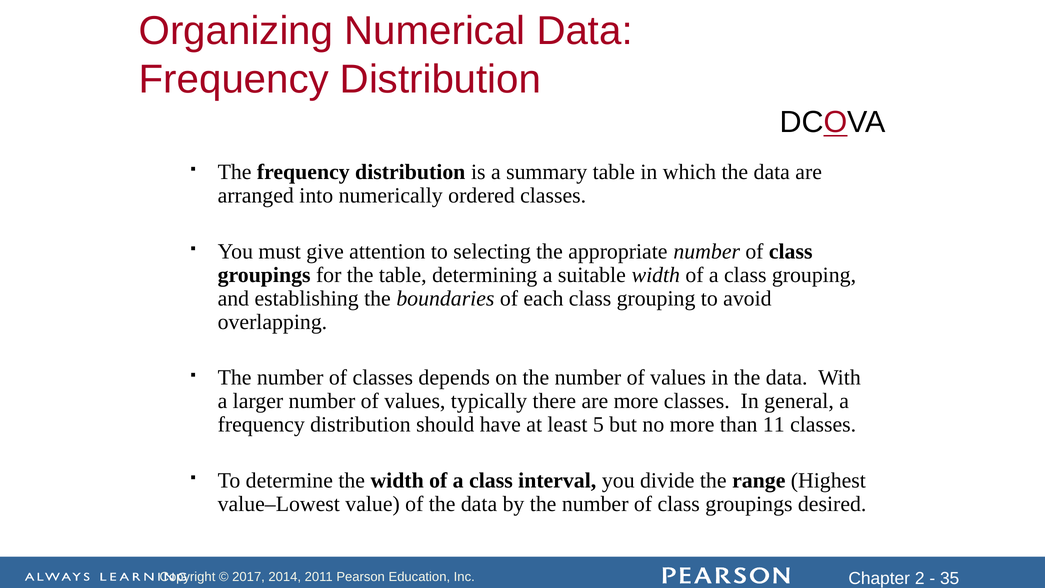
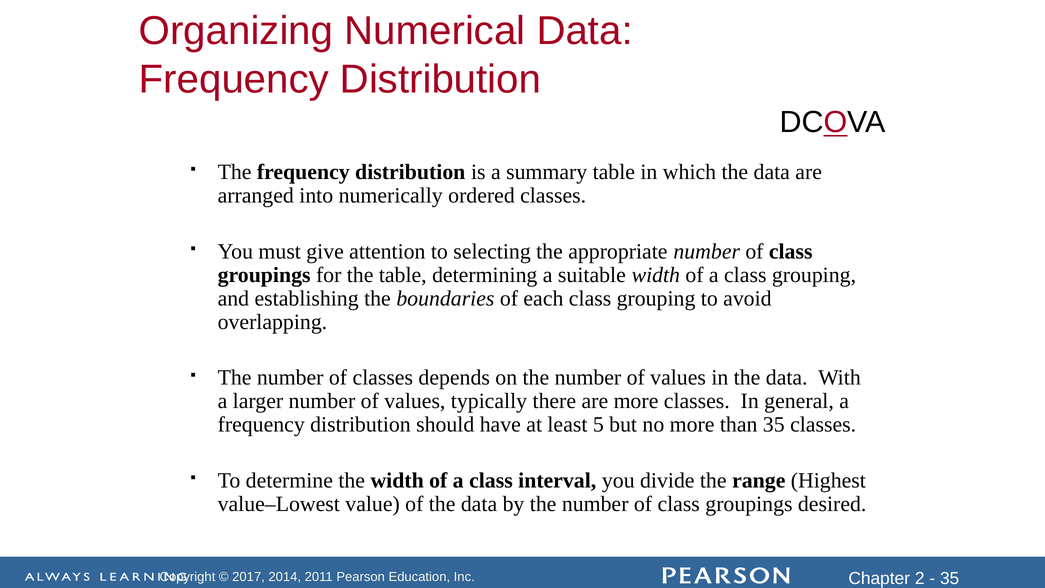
than 11: 11 -> 35 (774, 425)
